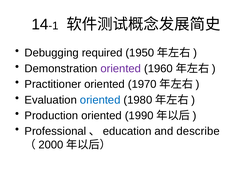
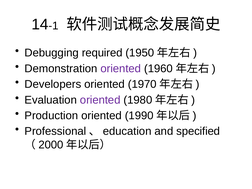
Practitioner: Practitioner -> Developers (53, 84)
oriented colour: blue -> purple (100, 100)
describe: describe -> specified (198, 131)
